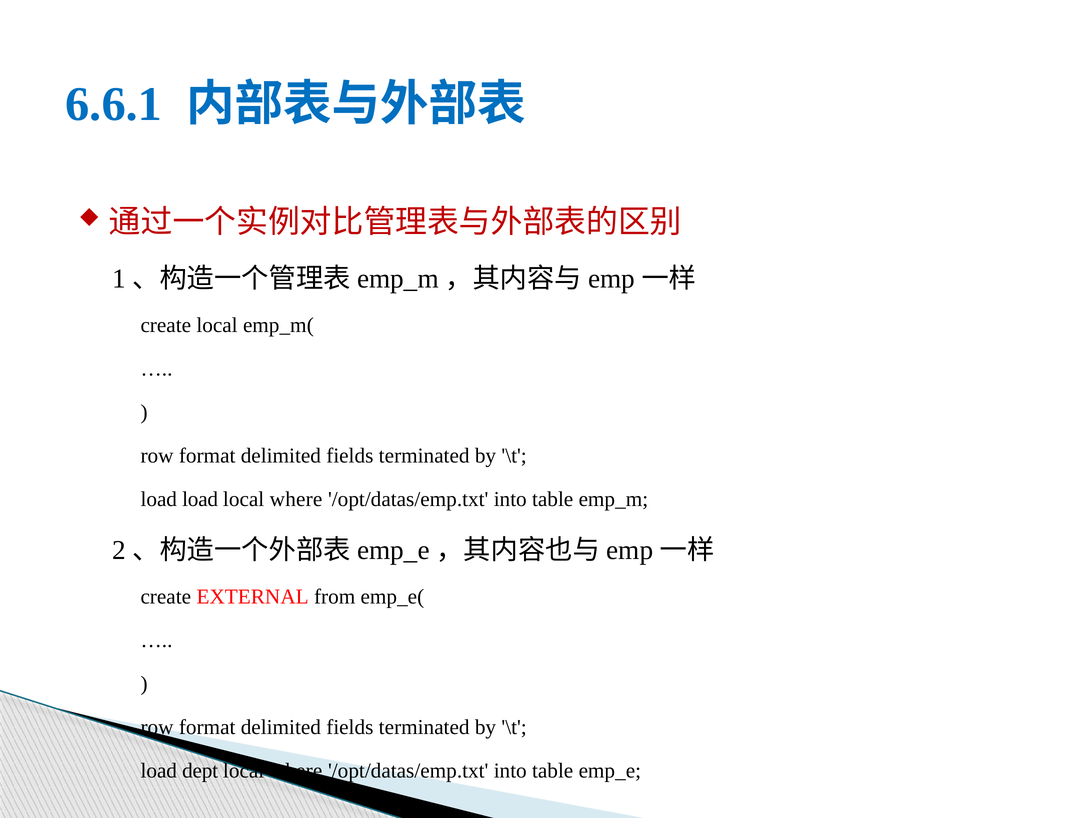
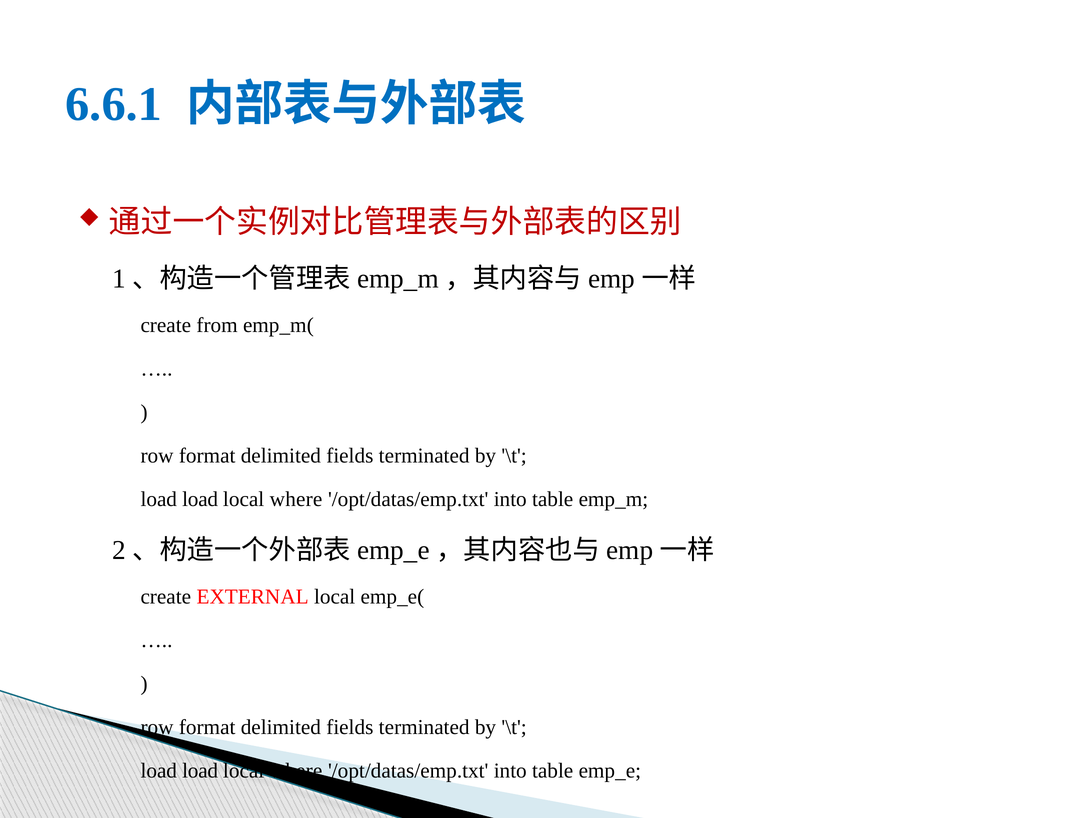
create local: local -> from (217, 326)
EXTERNAL from: from -> local (335, 597)
dept: dept -> load (200, 771)
